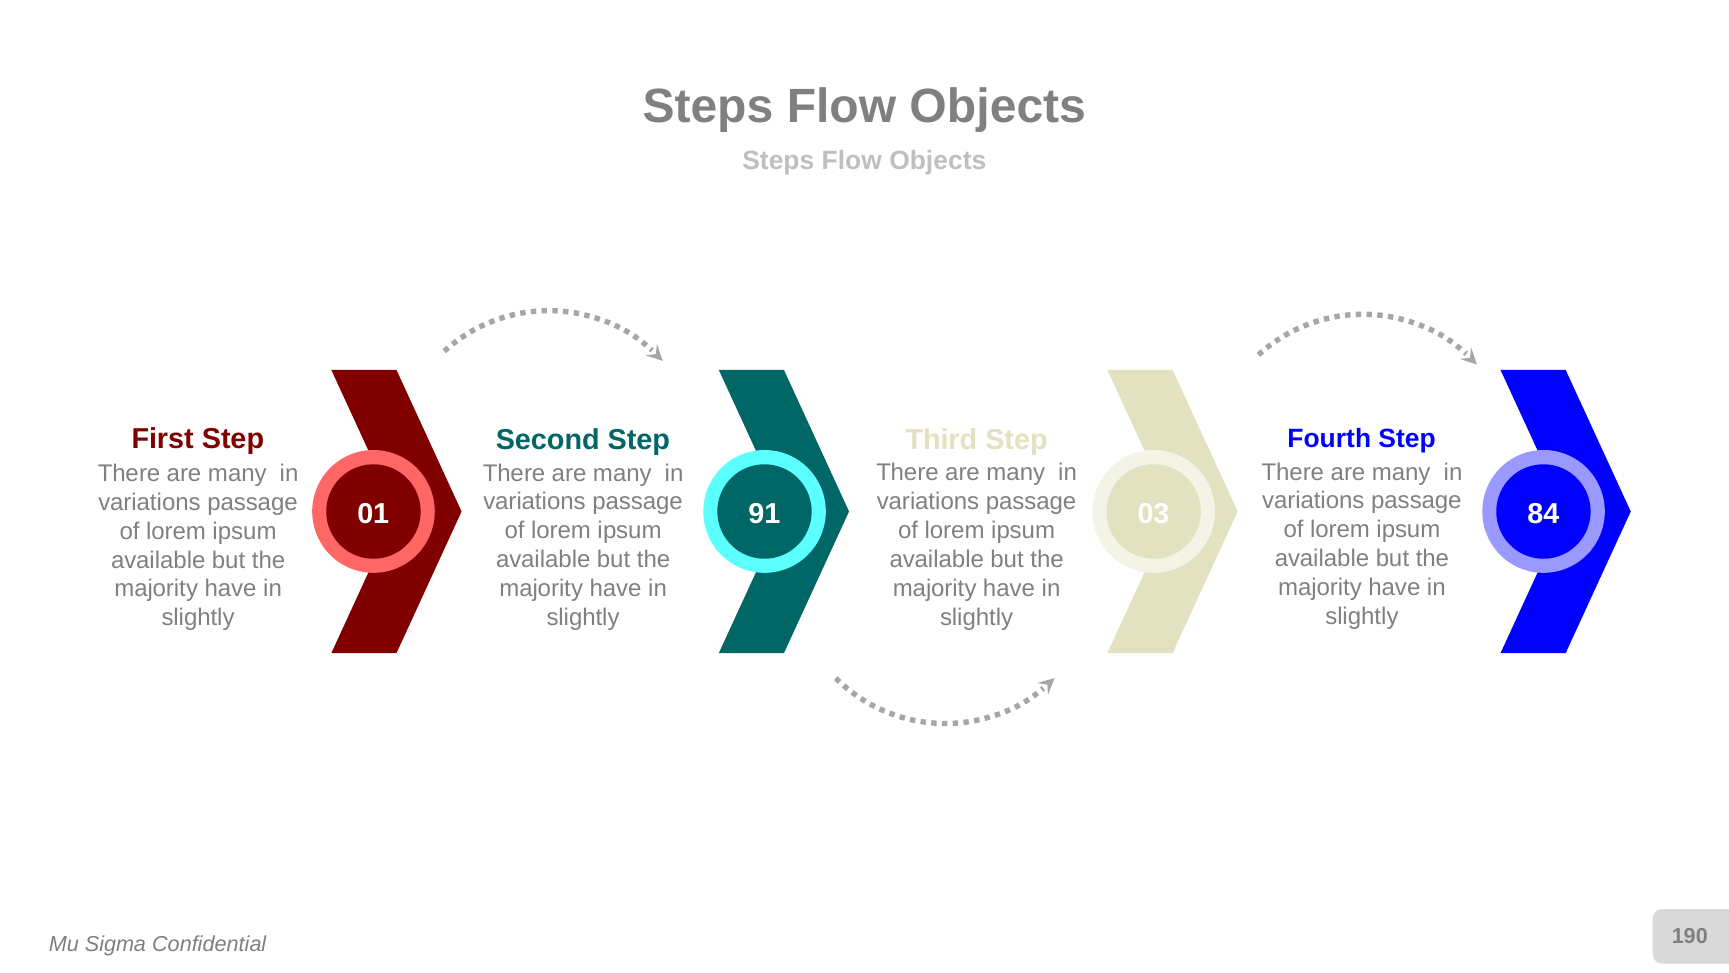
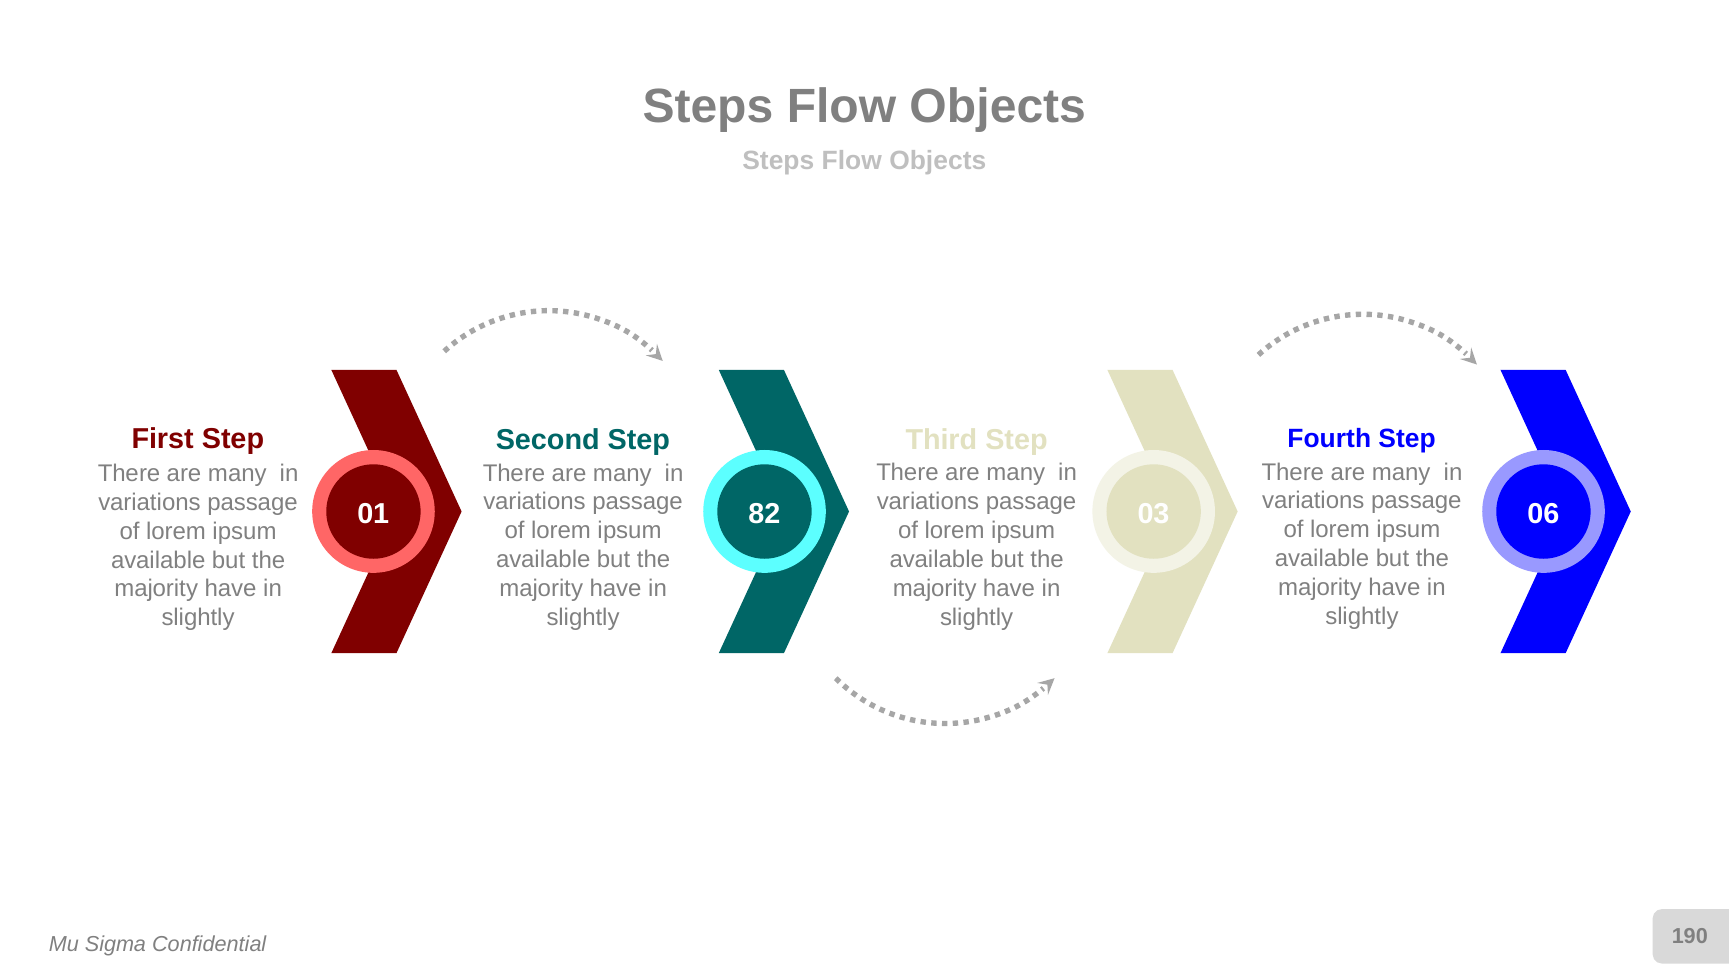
91: 91 -> 82 (764, 513)
84: 84 -> 06 (1543, 513)
